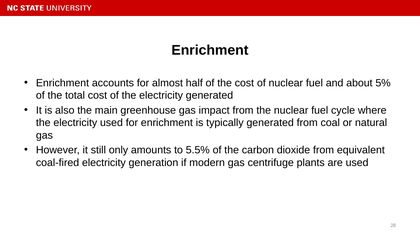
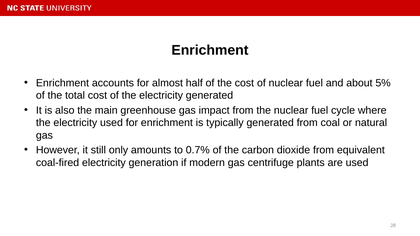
5.5%: 5.5% -> 0.7% (198, 150)
